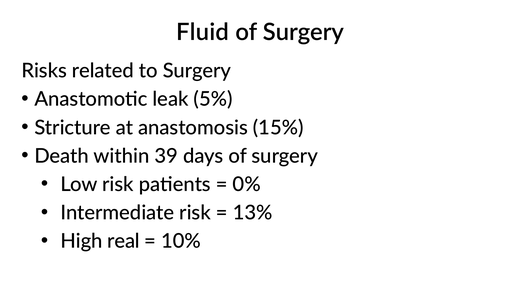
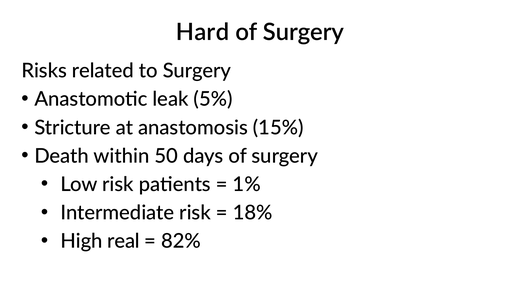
Fluid: Fluid -> Hard (203, 32)
39: 39 -> 50 (166, 156)
0%: 0% -> 1% (247, 184)
13%: 13% -> 18% (253, 213)
10%: 10% -> 82% (181, 241)
